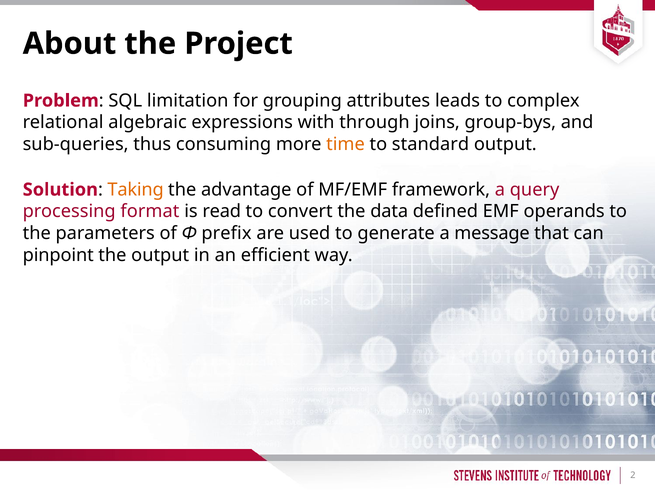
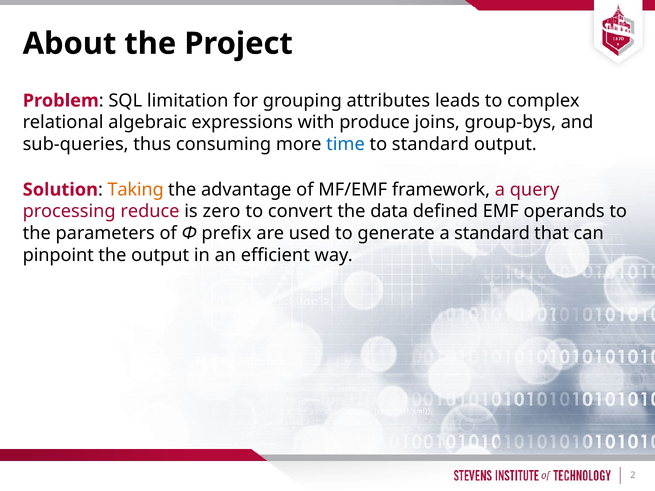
through: through -> produce (375, 123)
time colour: orange -> blue (345, 144)
format: format -> reduce (150, 212)
read: read -> zero (222, 212)
a message: message -> standard (492, 233)
